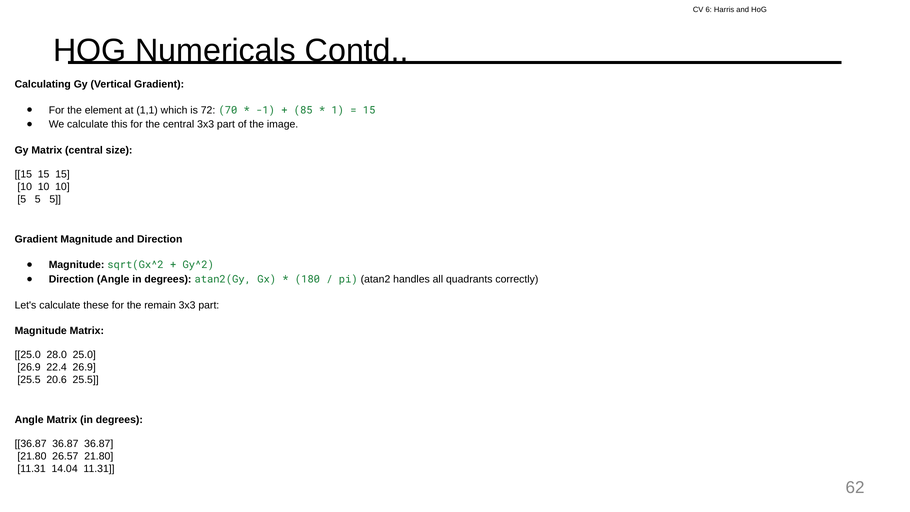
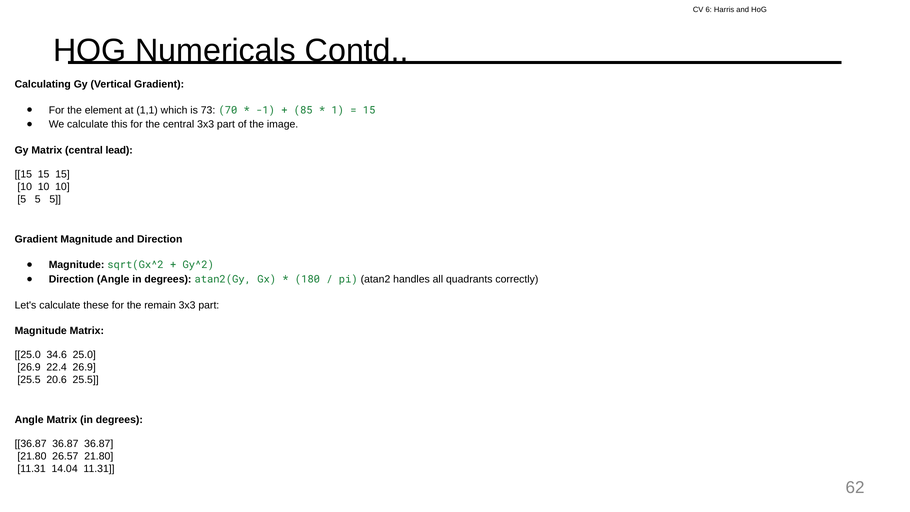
72: 72 -> 73 (208, 110)
size: size -> lead (119, 150)
28.0: 28.0 -> 34.6 (57, 355)
